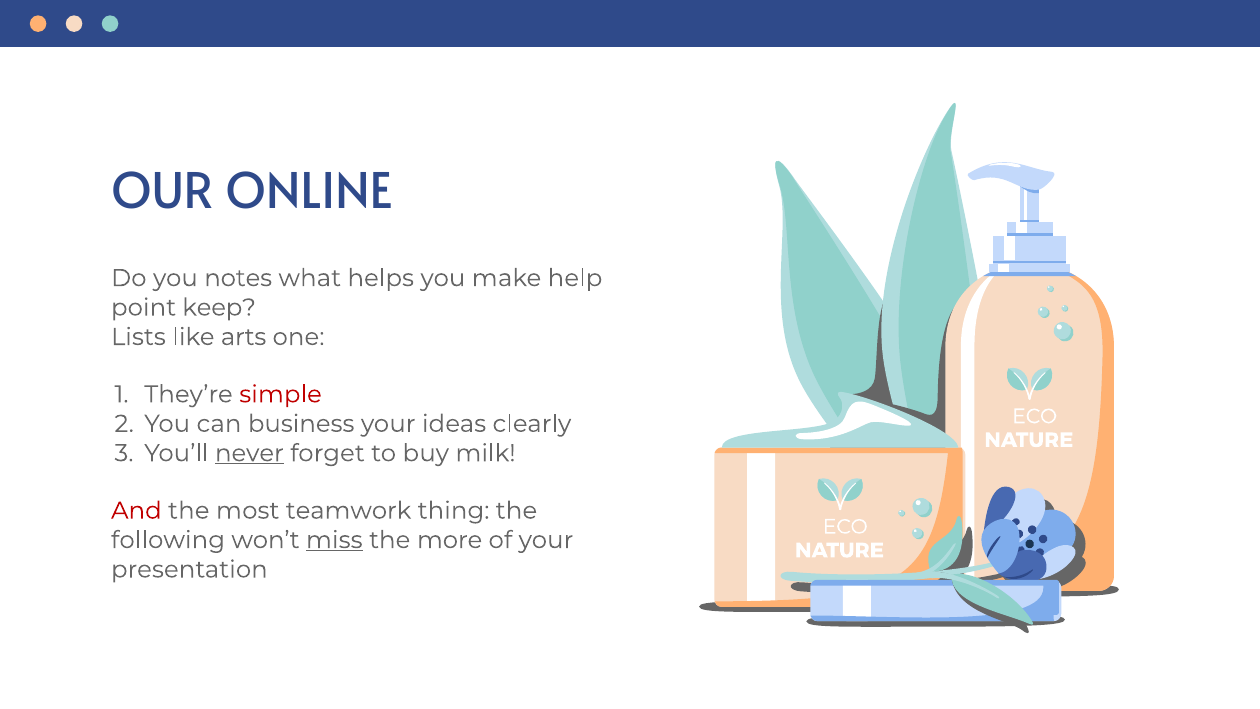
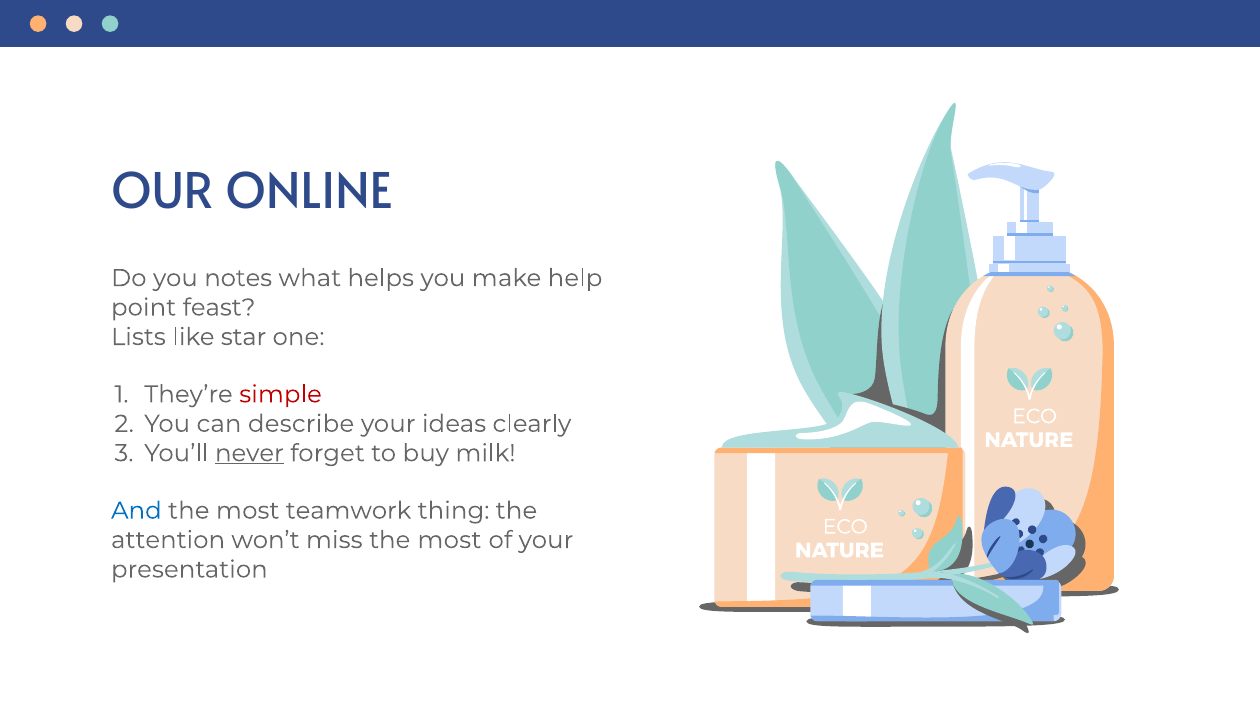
keep: keep -> feast (219, 307)
arts: arts -> star (244, 337)
business: business -> describe (301, 424)
And colour: red -> blue (136, 510)
following: following -> attention (168, 540)
miss underline: present -> none (334, 540)
more: more -> most (449, 540)
